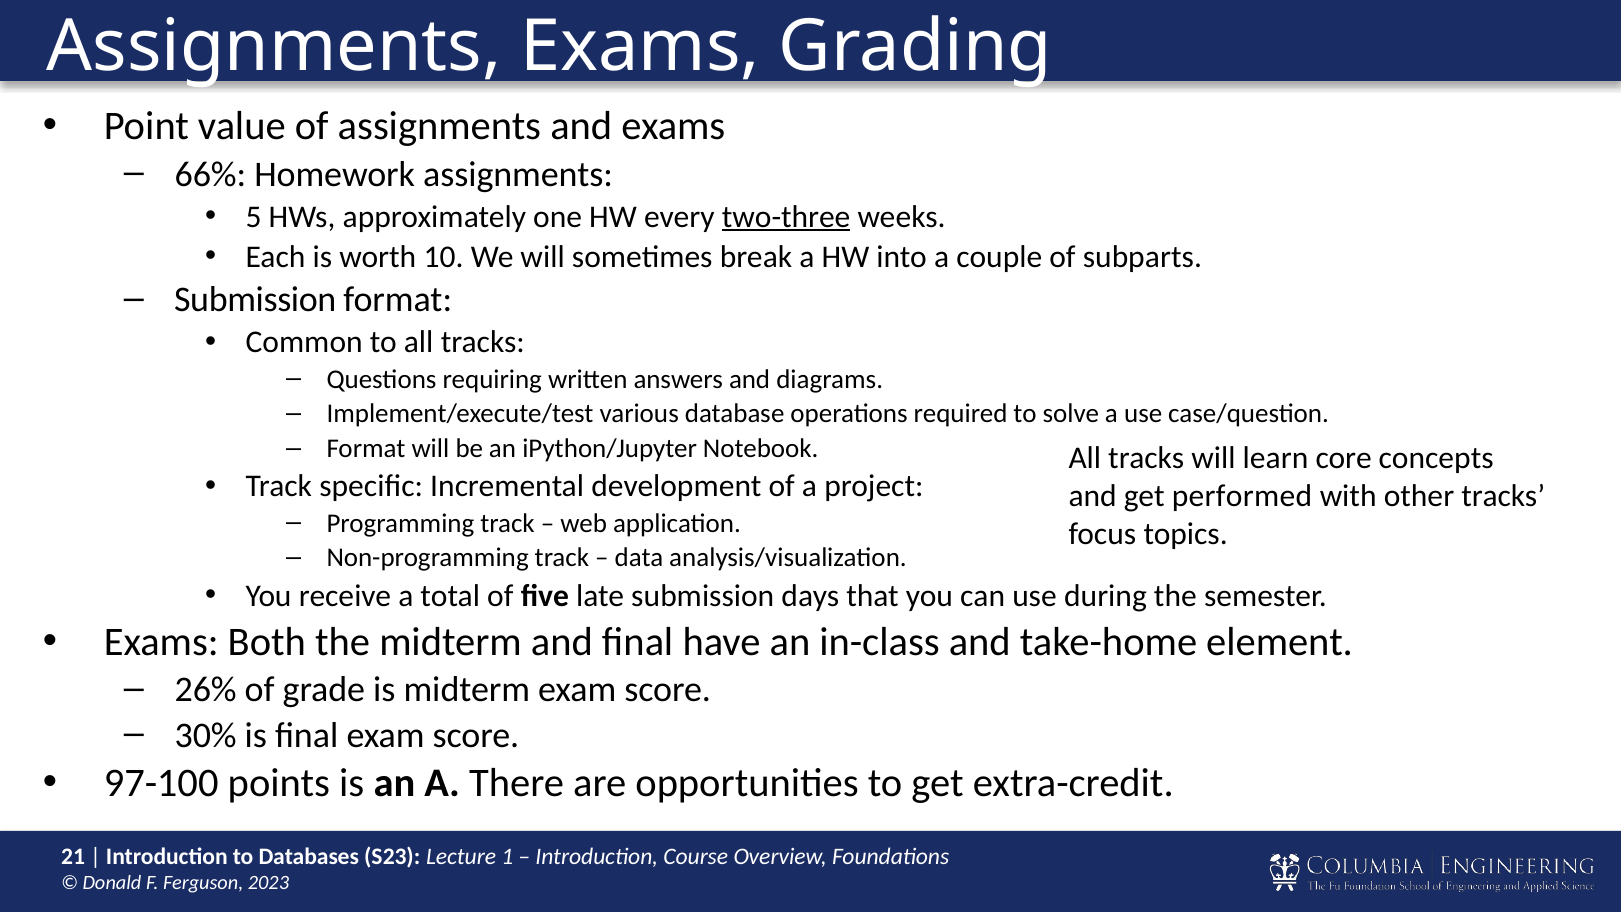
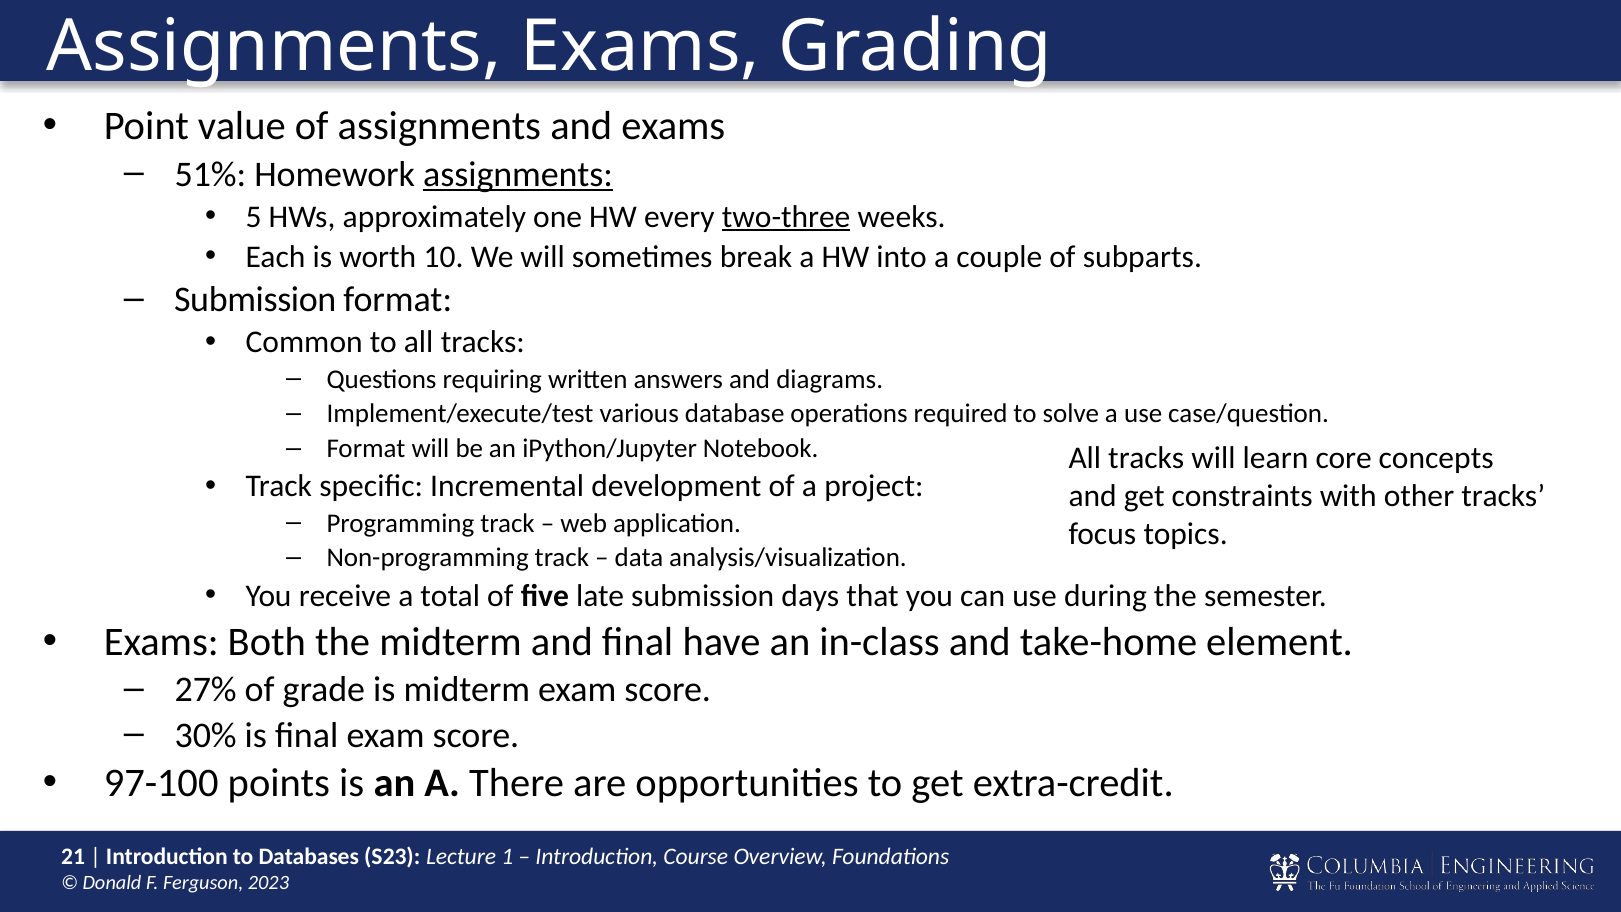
66%: 66% -> 51% (210, 174)
assignments underline: none -> present (518, 174)
performed: performed -> constraints (1242, 496)
26%: 26% -> 27% (206, 690)
